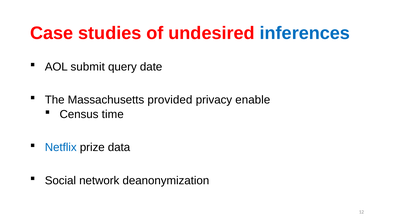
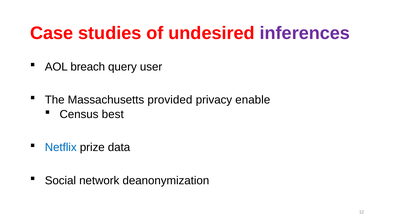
inferences colour: blue -> purple (305, 33)
submit: submit -> breach (88, 67)
date: date -> user (151, 67)
time: time -> best (113, 114)
